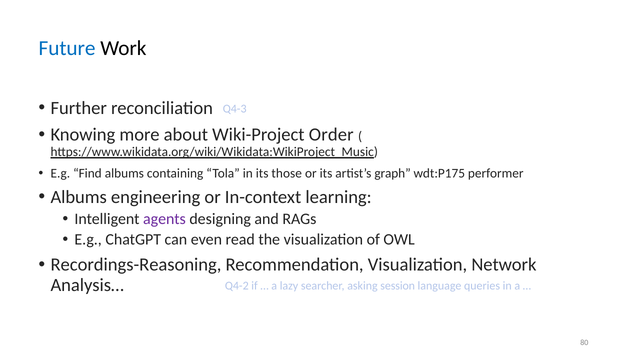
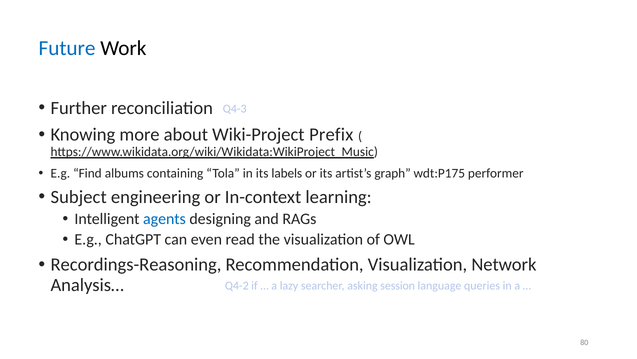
Order: Order -> Prefix (331, 134)
those: those -> labels (287, 173)
Albums: Albums -> Subject (79, 197)
agents colour: purple -> blue (164, 219)
